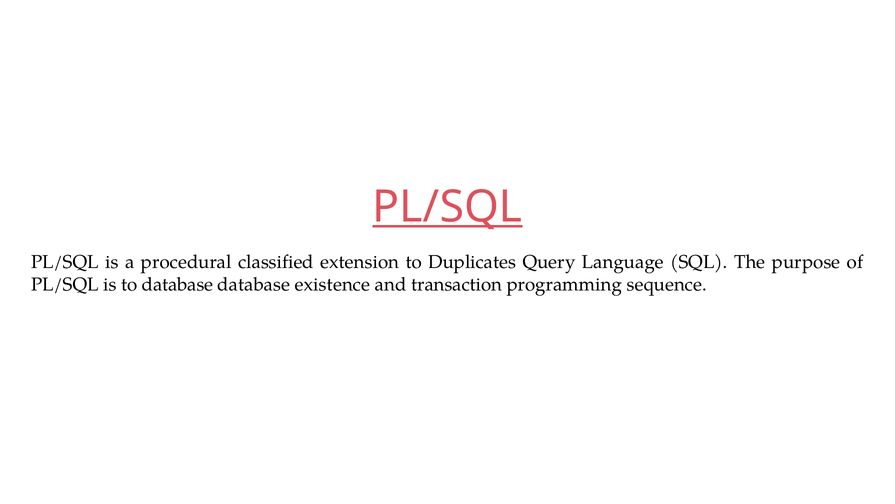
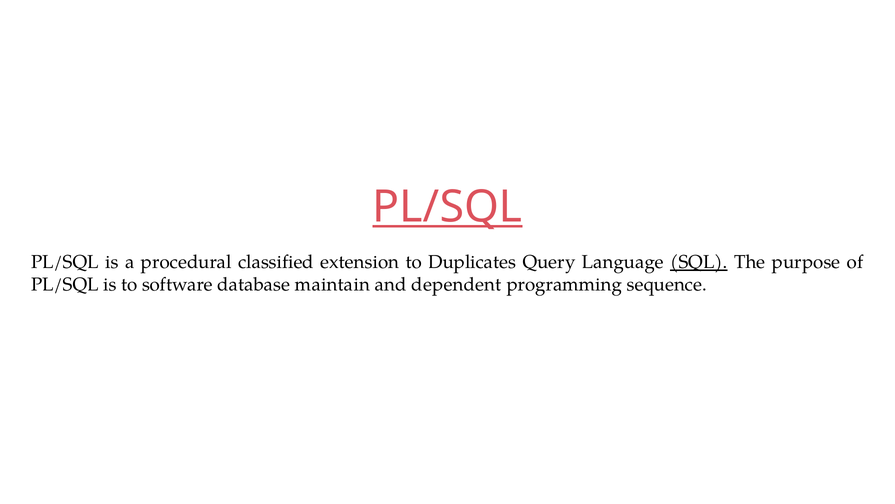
SQL underline: none -> present (699, 262)
to database: database -> software (178, 284)
existence: existence -> maintain (332, 284)
transaction: transaction -> dependent (456, 284)
